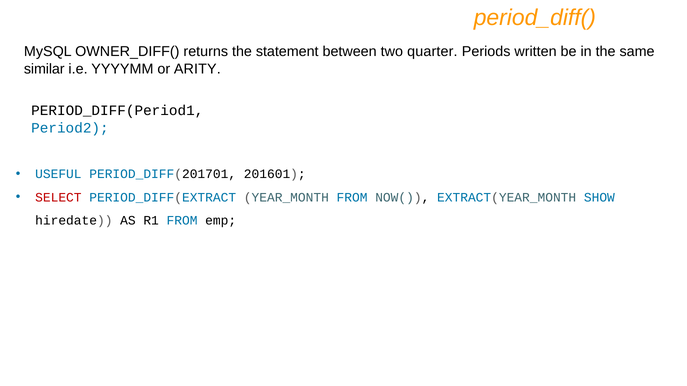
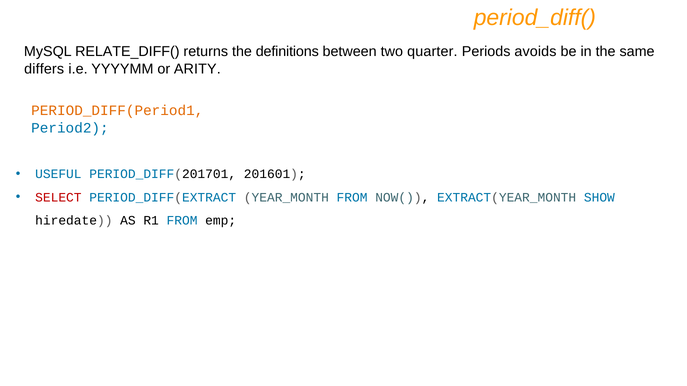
OWNER_DIFF(: OWNER_DIFF( -> RELATE_DIFF( (127, 52)
statement: statement -> definitions (287, 52)
written: written -> avoids (535, 52)
similar: similar -> differs (44, 69)
PERIOD_DIFF(Period1 colour: black -> orange (117, 111)
